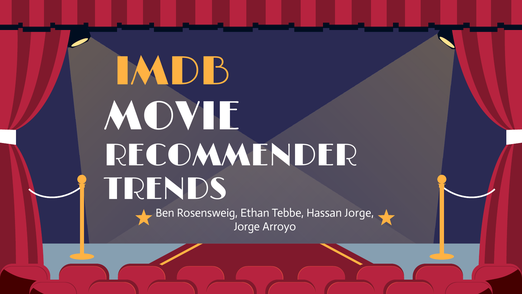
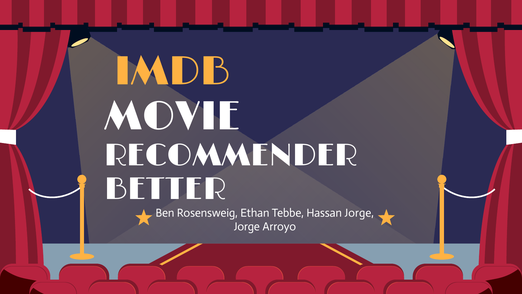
TRENDS: TRENDS -> BETTER (165, 189)
